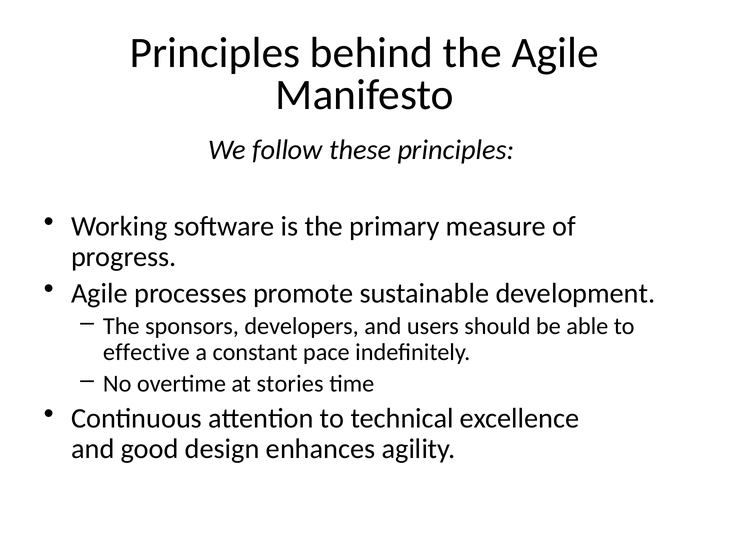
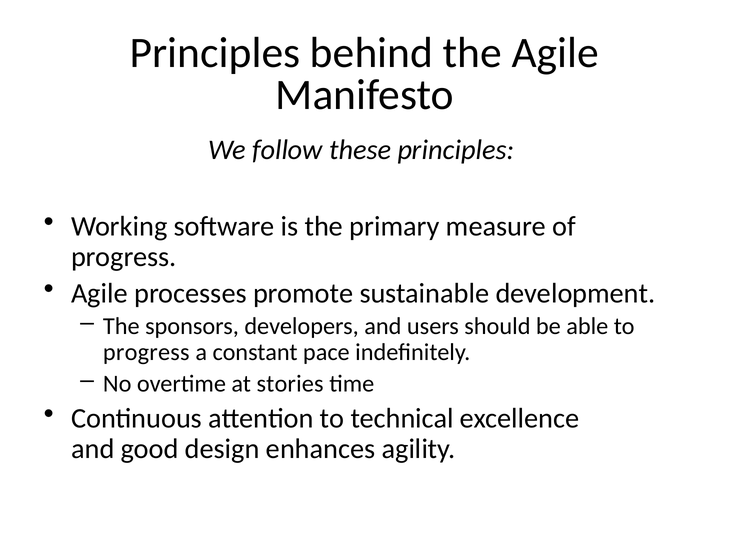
effective: effective -> progress (146, 353)
